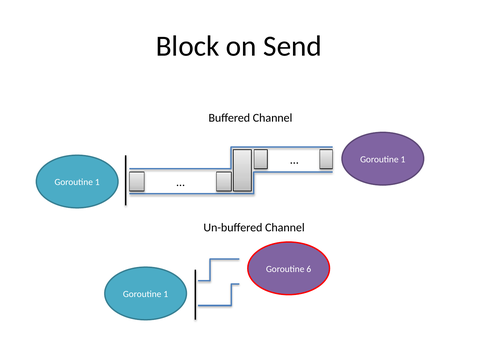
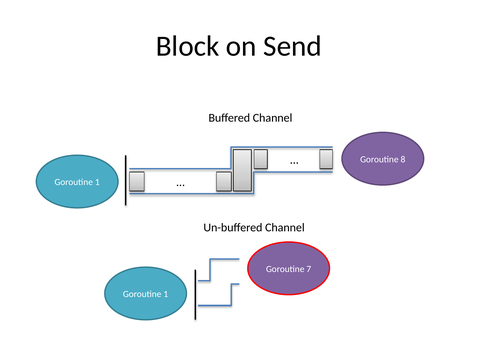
1: 1 -> 8 (403, 159)
6: 6 -> 7 (309, 269)
